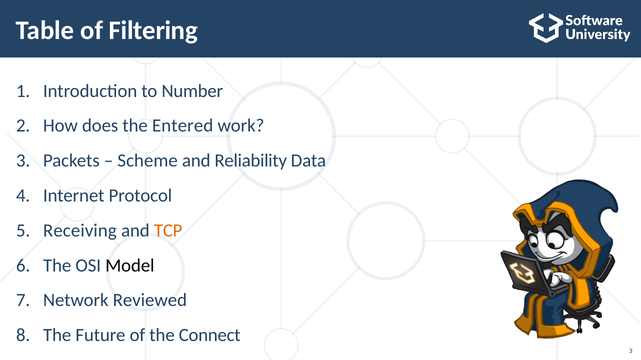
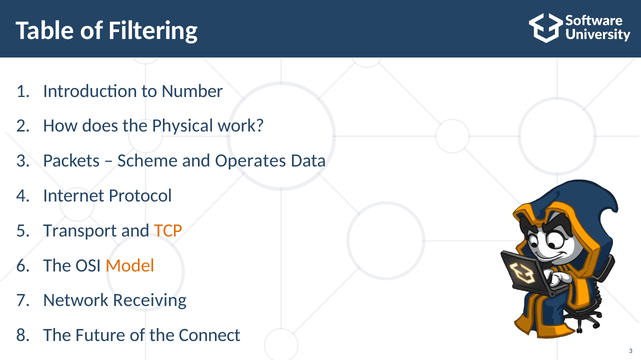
Entered: Entered -> Physical (183, 126)
Reliability: Reliability -> Operates (251, 161)
Receiving: Receiving -> Transport (80, 231)
Model colour: black -> orange (130, 266)
Reviewed: Reviewed -> Receiving (150, 301)
